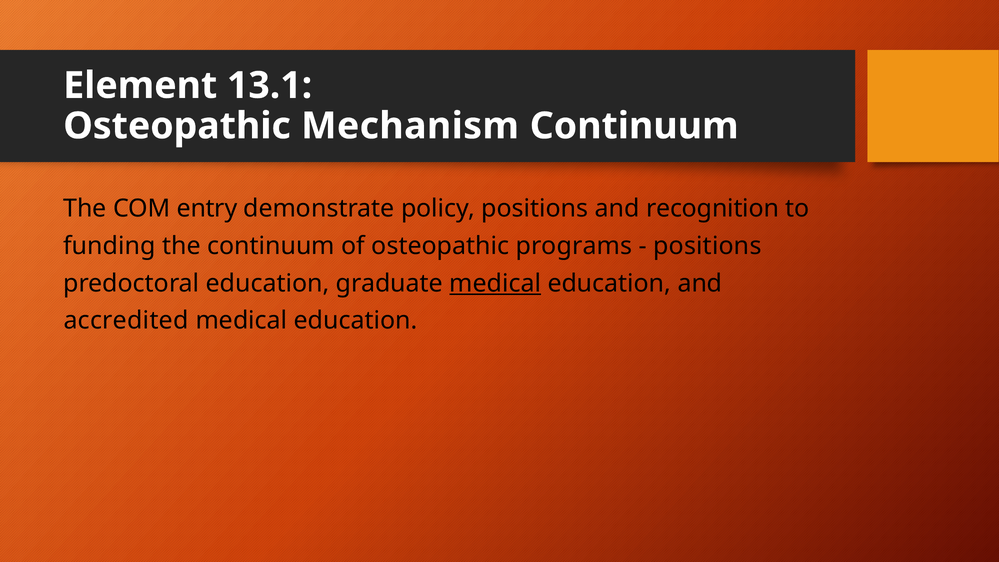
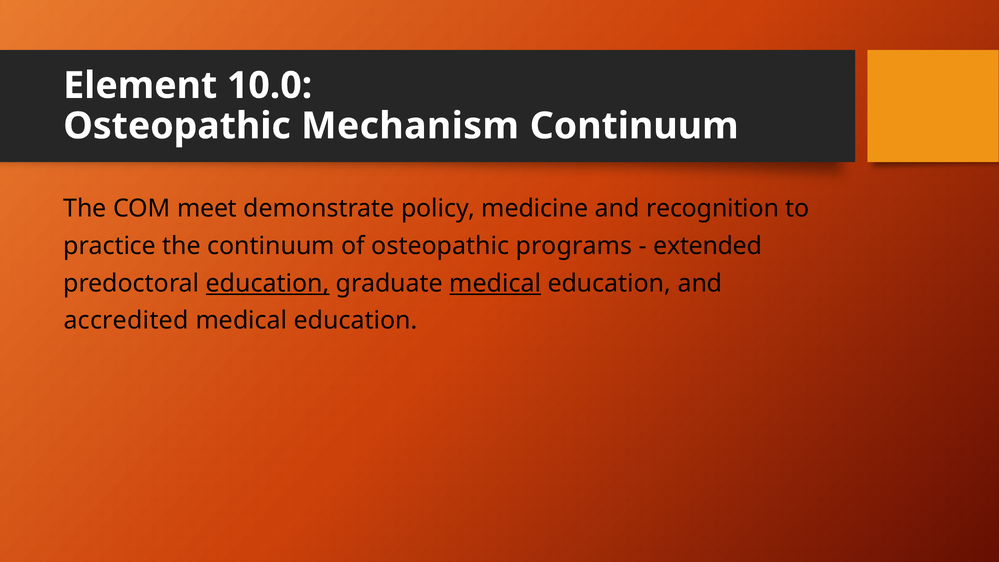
13.1: 13.1 -> 10.0 (270, 86)
entry: entry -> meet (207, 209)
policy positions: positions -> medicine (535, 209)
funding: funding -> practice (110, 246)
positions: positions -> extended (708, 246)
education underline: none -> present (268, 283)
